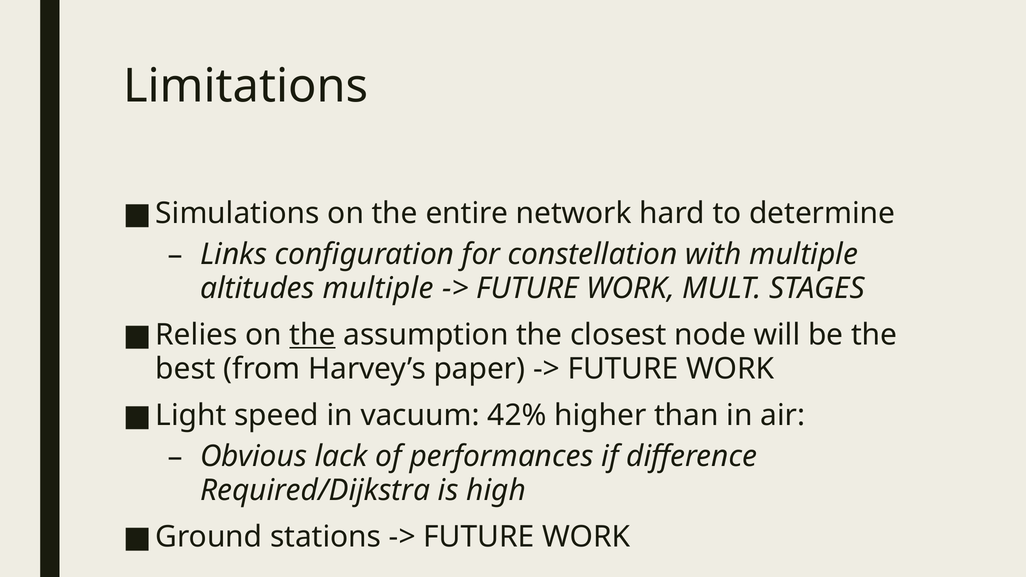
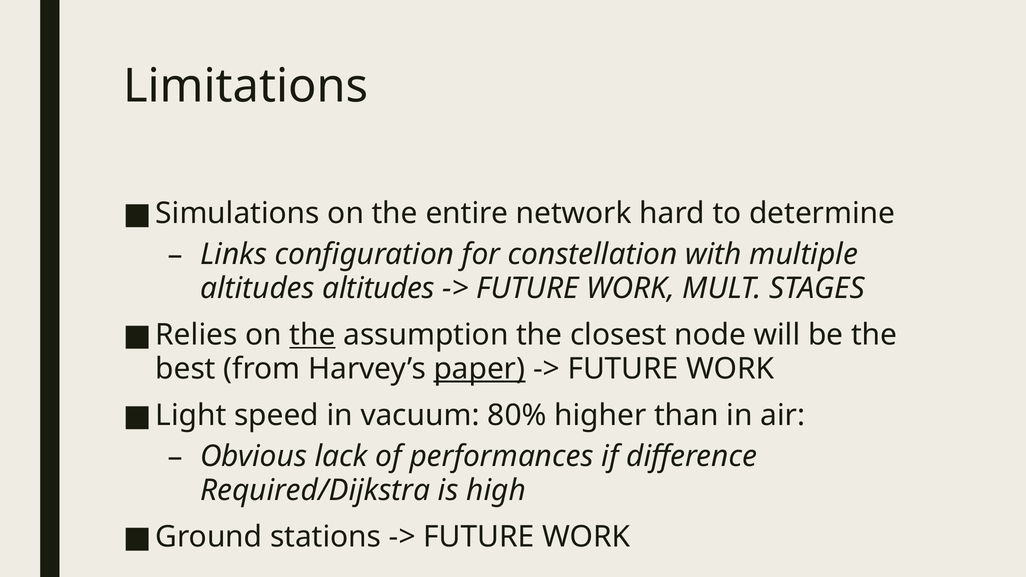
altitudes multiple: multiple -> altitudes (379, 288)
paper underline: none -> present (479, 369)
42%: 42% -> 80% (517, 415)
